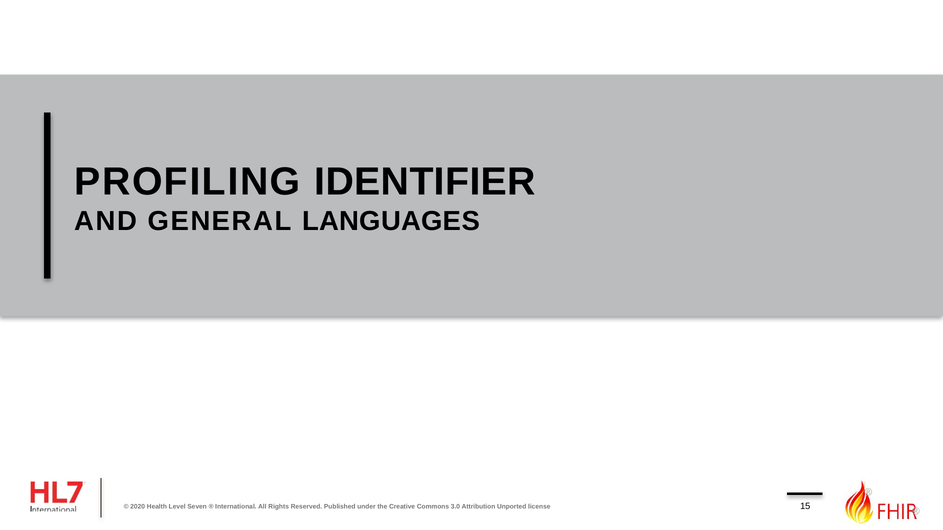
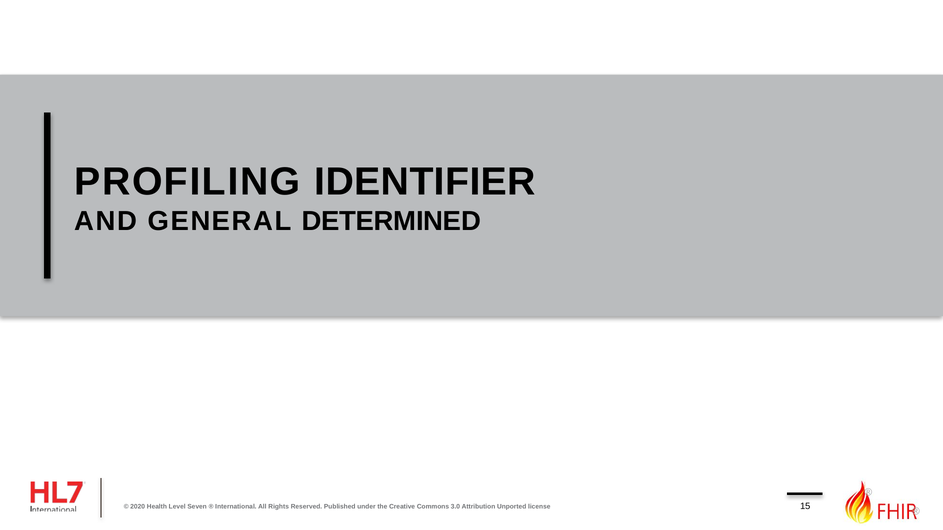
LANGUAGES: LANGUAGES -> DETERMINED (391, 221)
